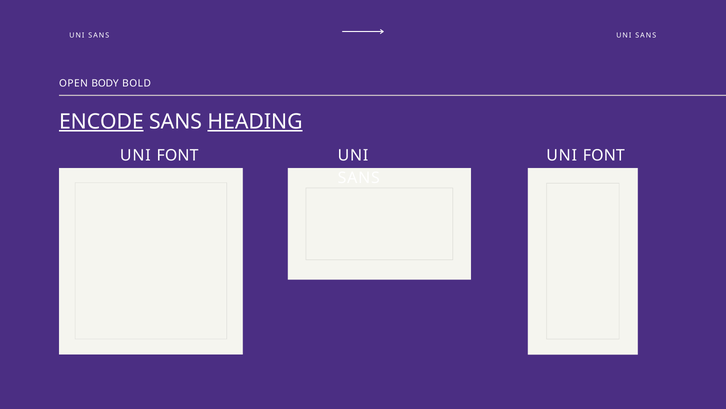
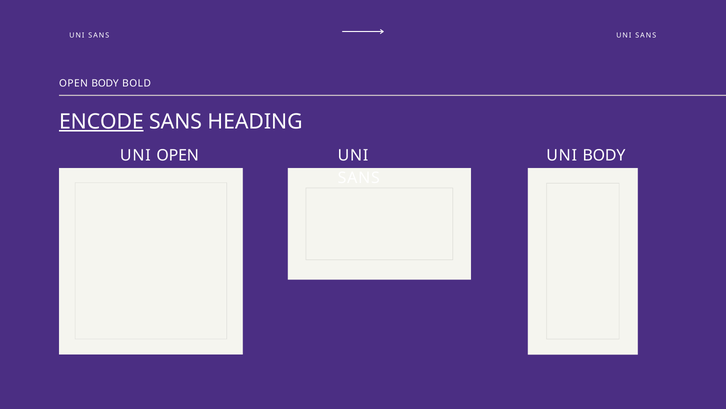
HEADING underline: present -> none (255, 121)
FONT: FONT -> OPEN (178, 155)
FONT: FONT -> BODY (604, 155)
